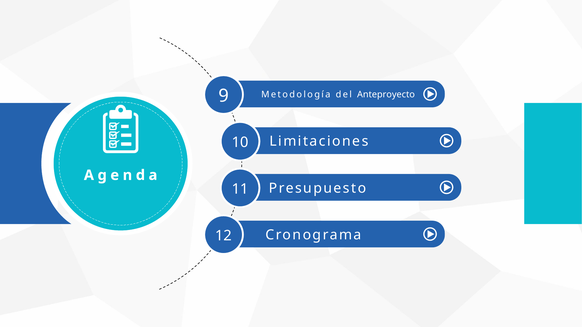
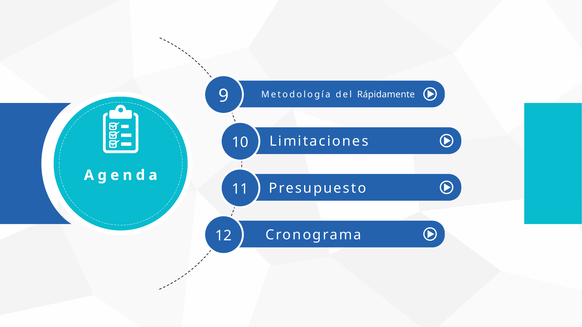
Anteproyecto: Anteproyecto -> Rápidamente (386, 95)
